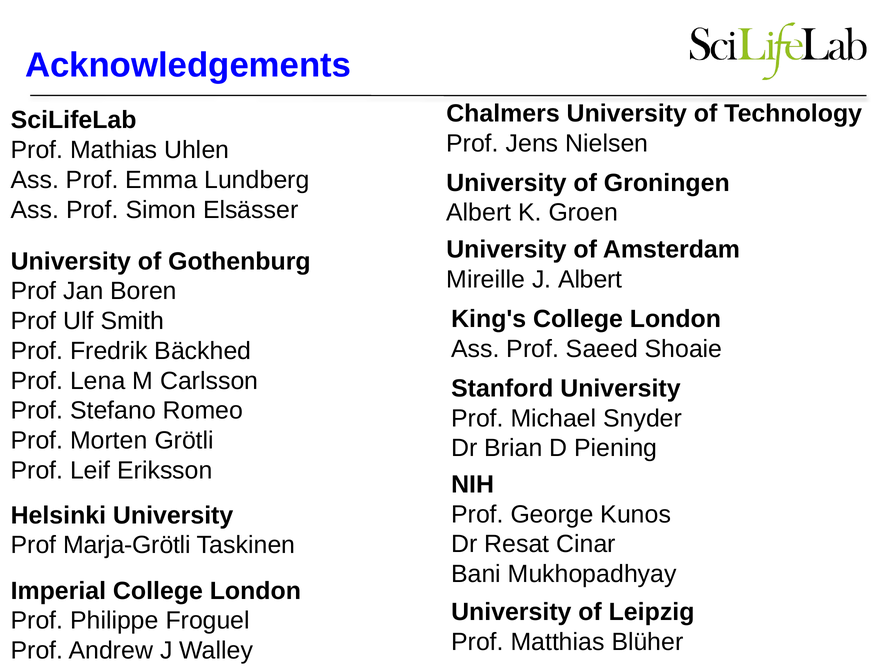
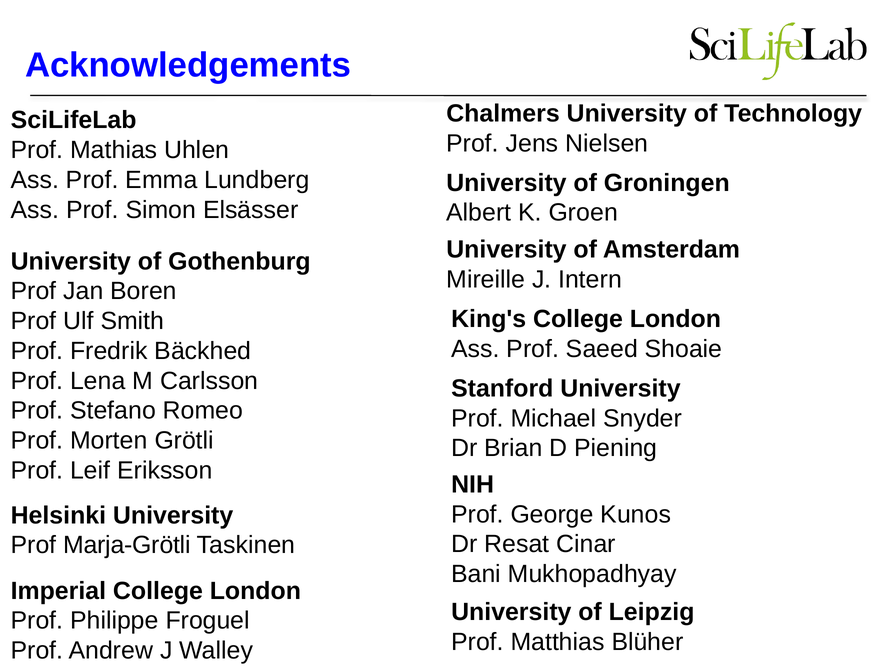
J Albert: Albert -> Intern (590, 279)
